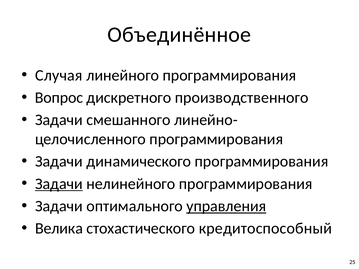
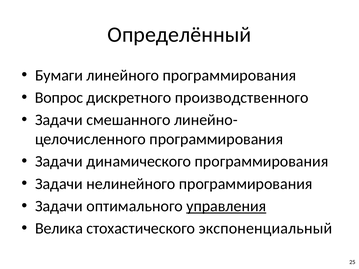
Объединённое: Объединённое -> Определённый (179, 35)
Случая: Случая -> Бумаги (59, 75)
Задачи underline: present -> none (59, 184)
кредитоспособный: кредитоспособный -> экспоненциальный (265, 229)
